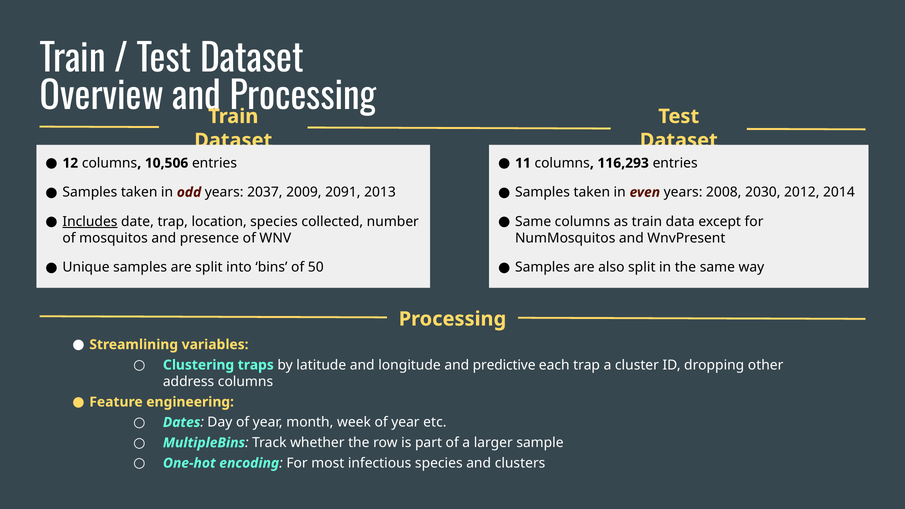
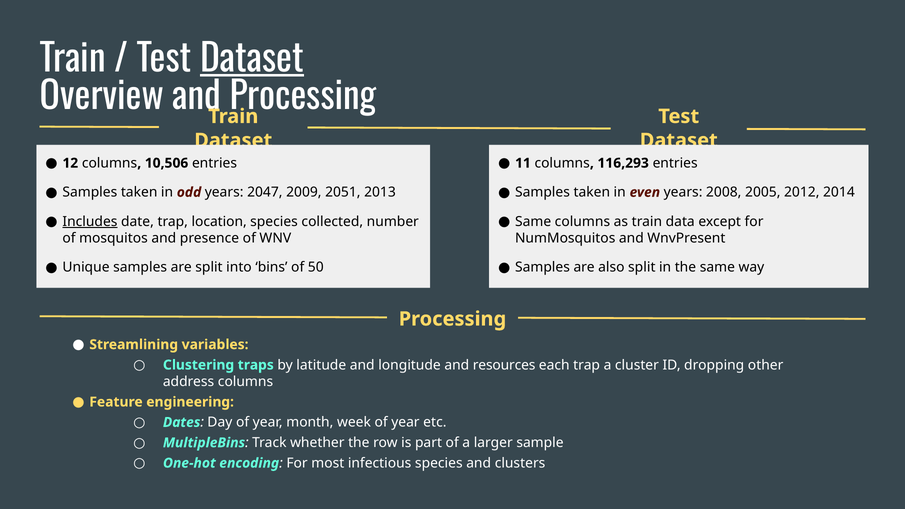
Dataset underline: none -> present (252, 59)
2037: 2037 -> 2047 (265, 192)
2091: 2091 -> 2051 (343, 192)
2030: 2030 -> 2005 (763, 192)
predictive: predictive -> resources (504, 365)
